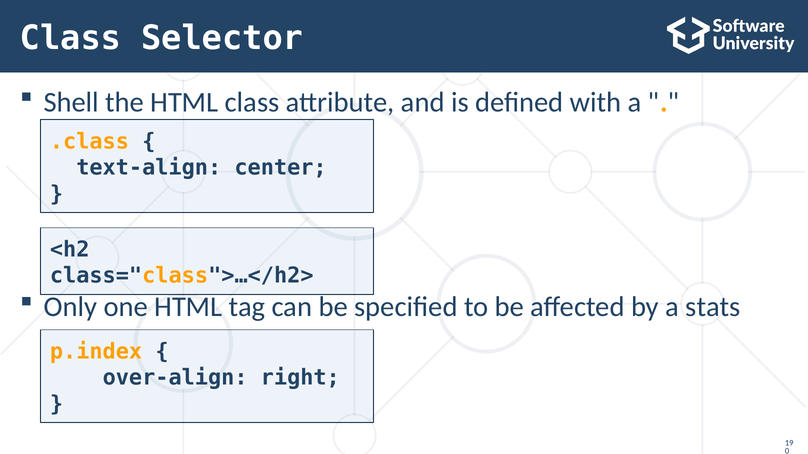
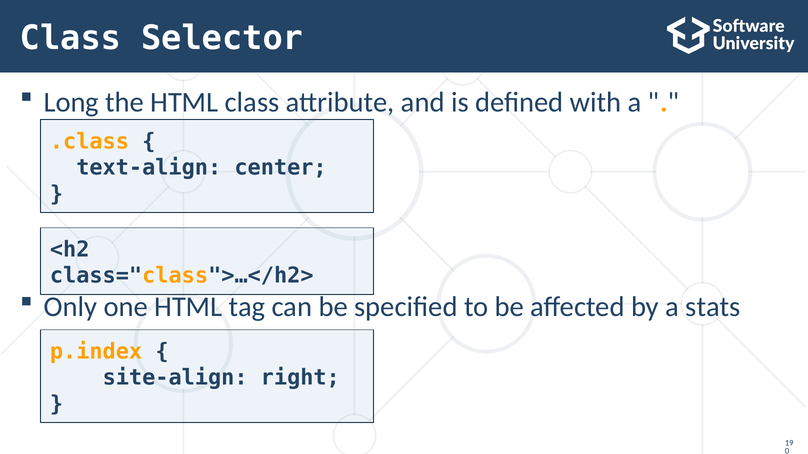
Shell: Shell -> Long (71, 103)
over-align: over-align -> site-align (175, 378)
